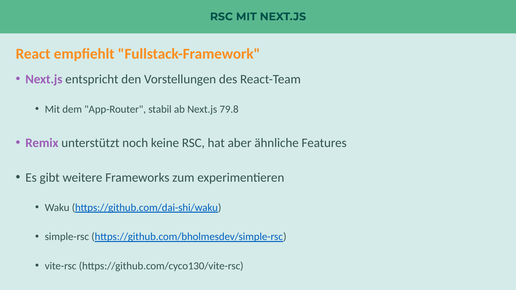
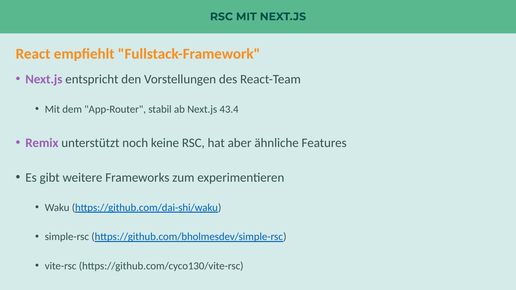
79.8: 79.8 -> 43.4 (229, 109)
